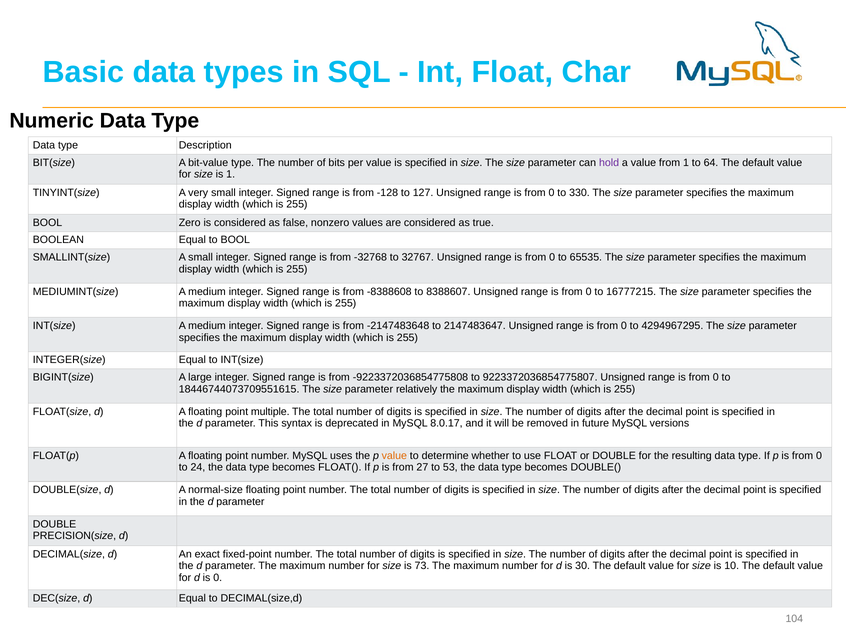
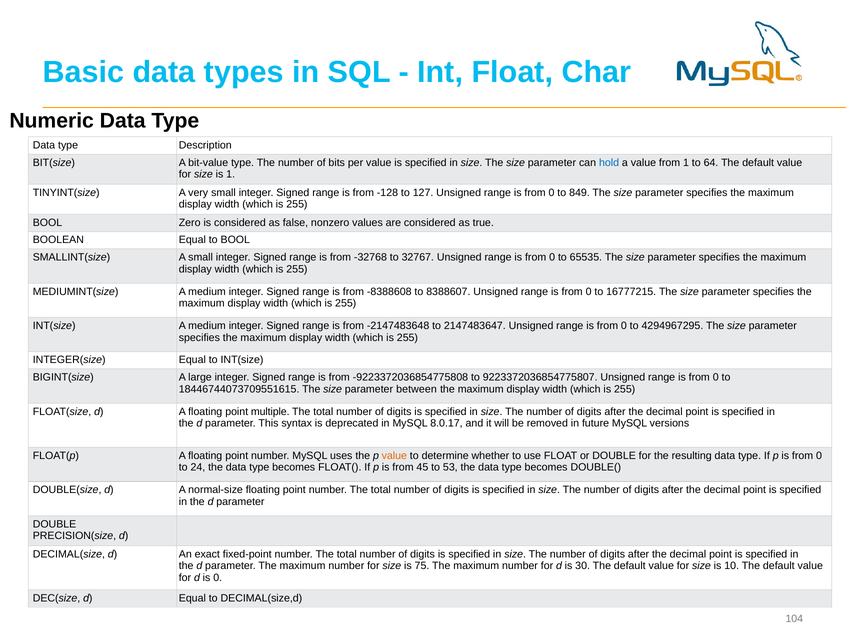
hold colour: purple -> blue (609, 163)
330: 330 -> 849 (579, 193)
relatively: relatively -> between (417, 389)
27: 27 -> 45 (422, 468)
73: 73 -> 75 (422, 566)
